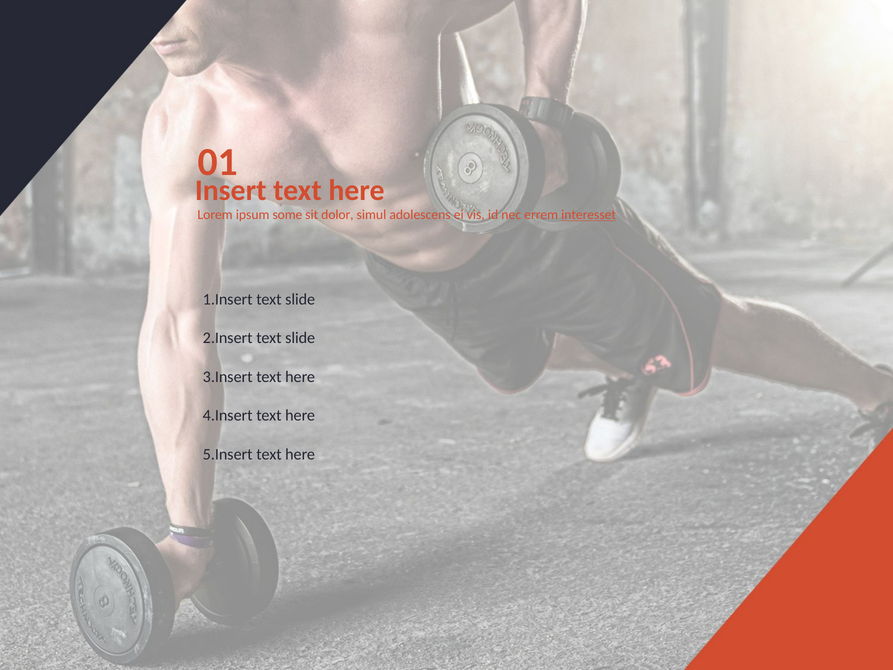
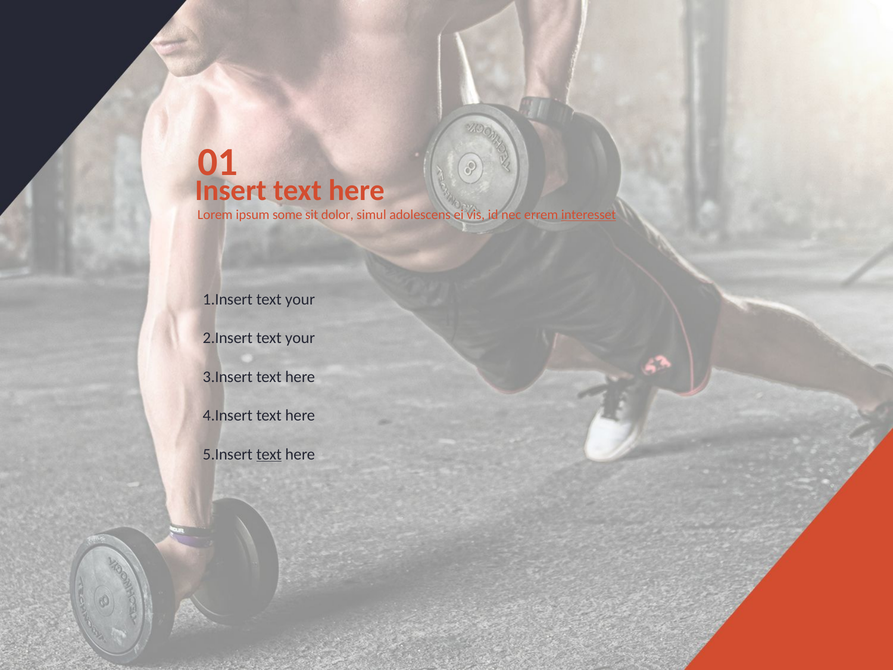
slide: slide -> your (300, 299)
slide: slide -> your (300, 338)
text underline: none -> present (269, 454)
